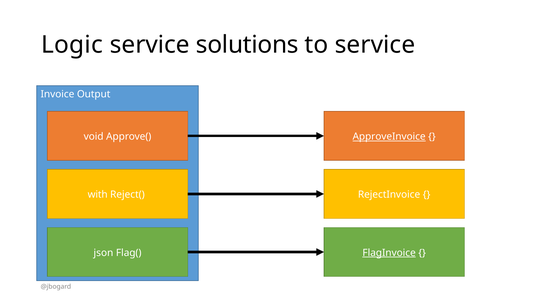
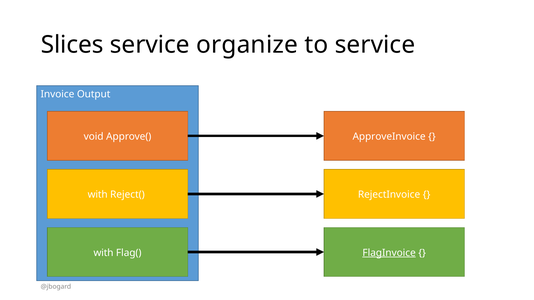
Logic: Logic -> Slices (72, 45)
solutions: solutions -> organize (247, 45)
ApproveInvoice underline: present -> none (389, 137)
json: json -> with (104, 253)
